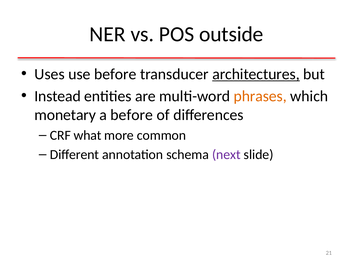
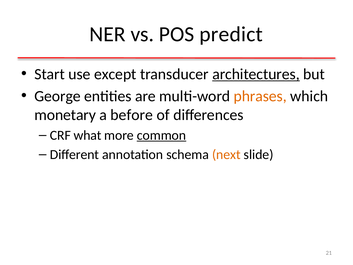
outside: outside -> predict (231, 34)
Uses: Uses -> Start (50, 74)
use before: before -> except (115, 74)
Instead: Instead -> George (58, 96)
common underline: none -> present (162, 135)
next colour: purple -> orange (226, 154)
